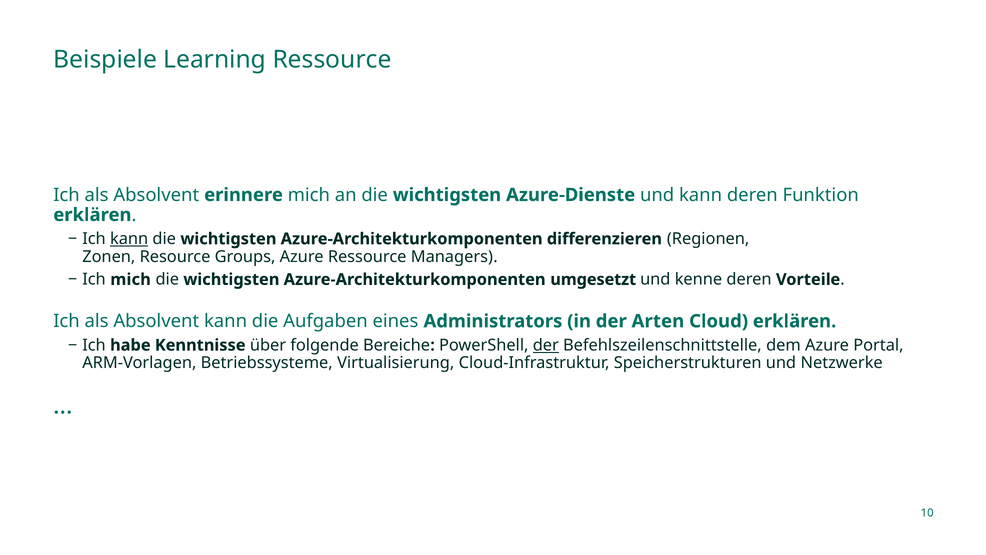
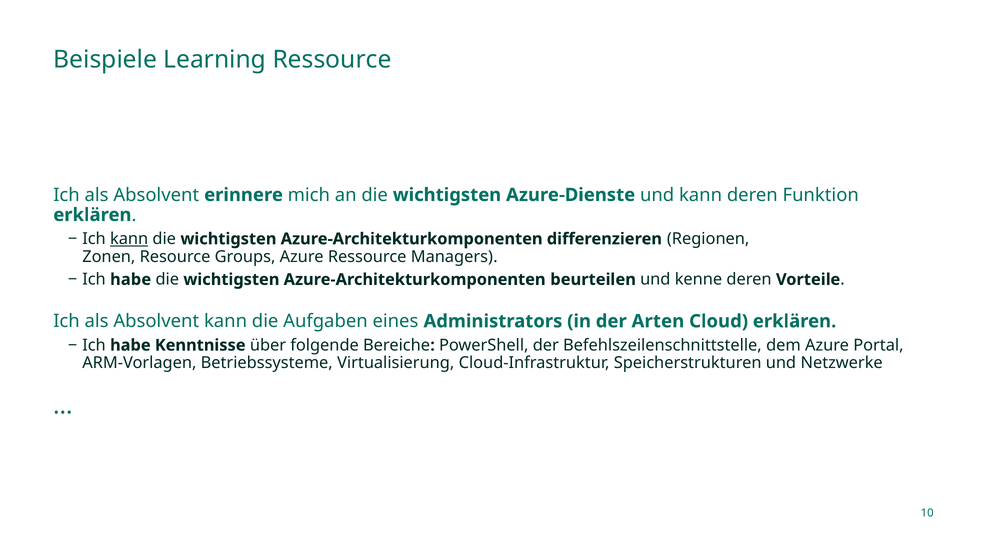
mich: mich -> habe (131, 279)
umgesetzt: umgesetzt -> beurteilen (593, 279)
der underline: present -> none (546, 345)
